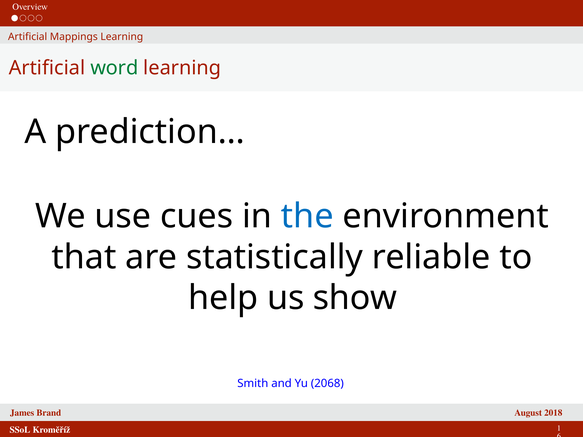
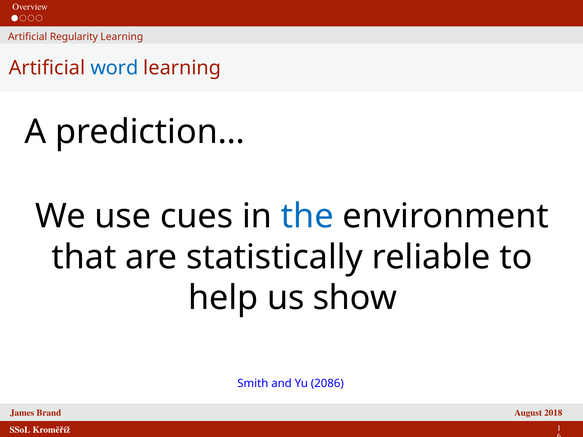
Mappings: Mappings -> Regularity (74, 37)
word colour: green -> blue (114, 68)
2068: 2068 -> 2086 (327, 384)
